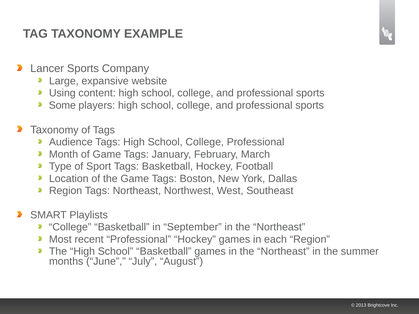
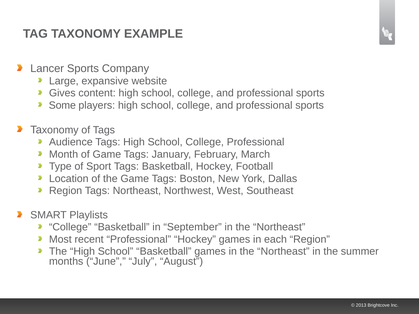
Using: Using -> Gives (62, 93)
